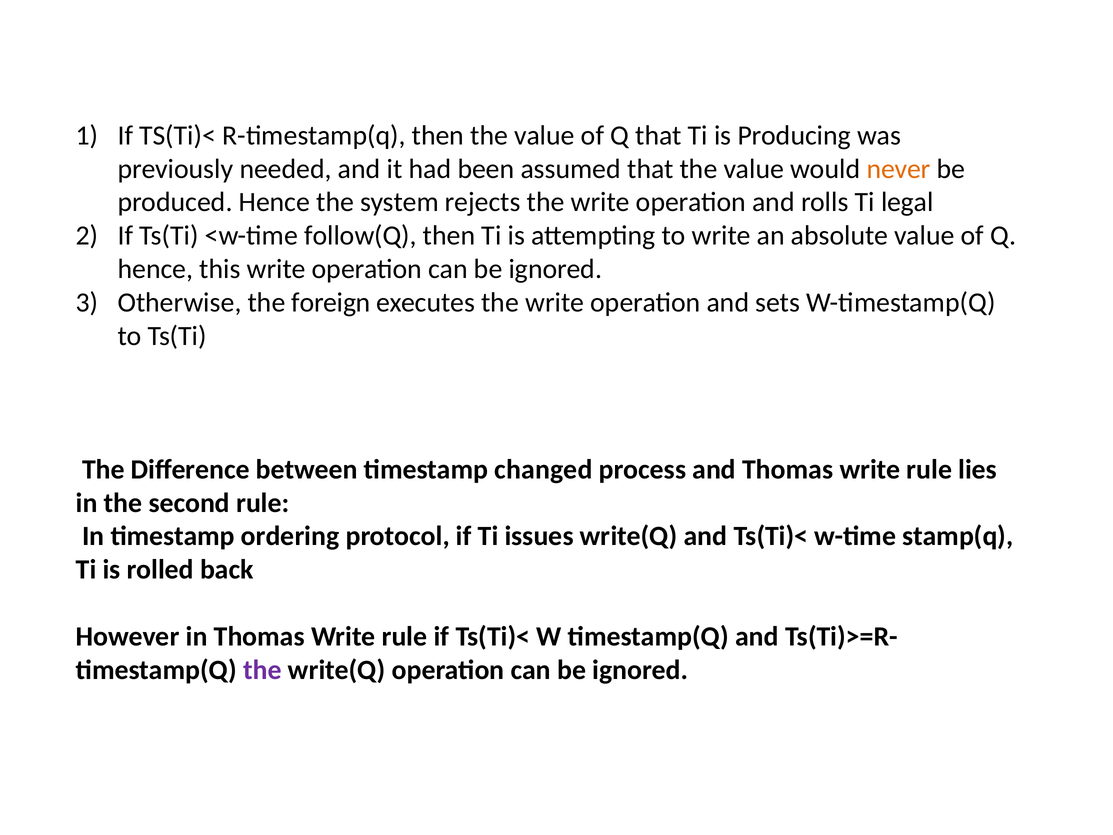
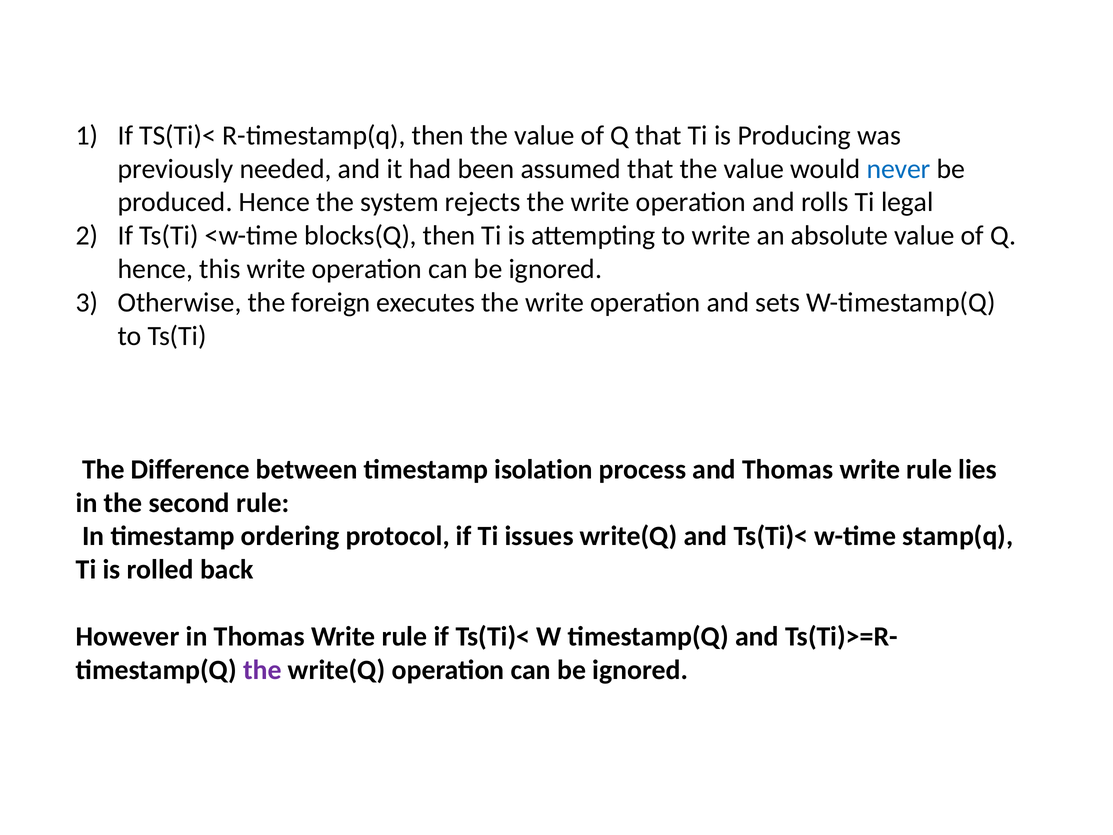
never colour: orange -> blue (899, 169)
follow(Q: follow(Q -> blocks(Q (361, 236)
changed: changed -> isolation (544, 469)
